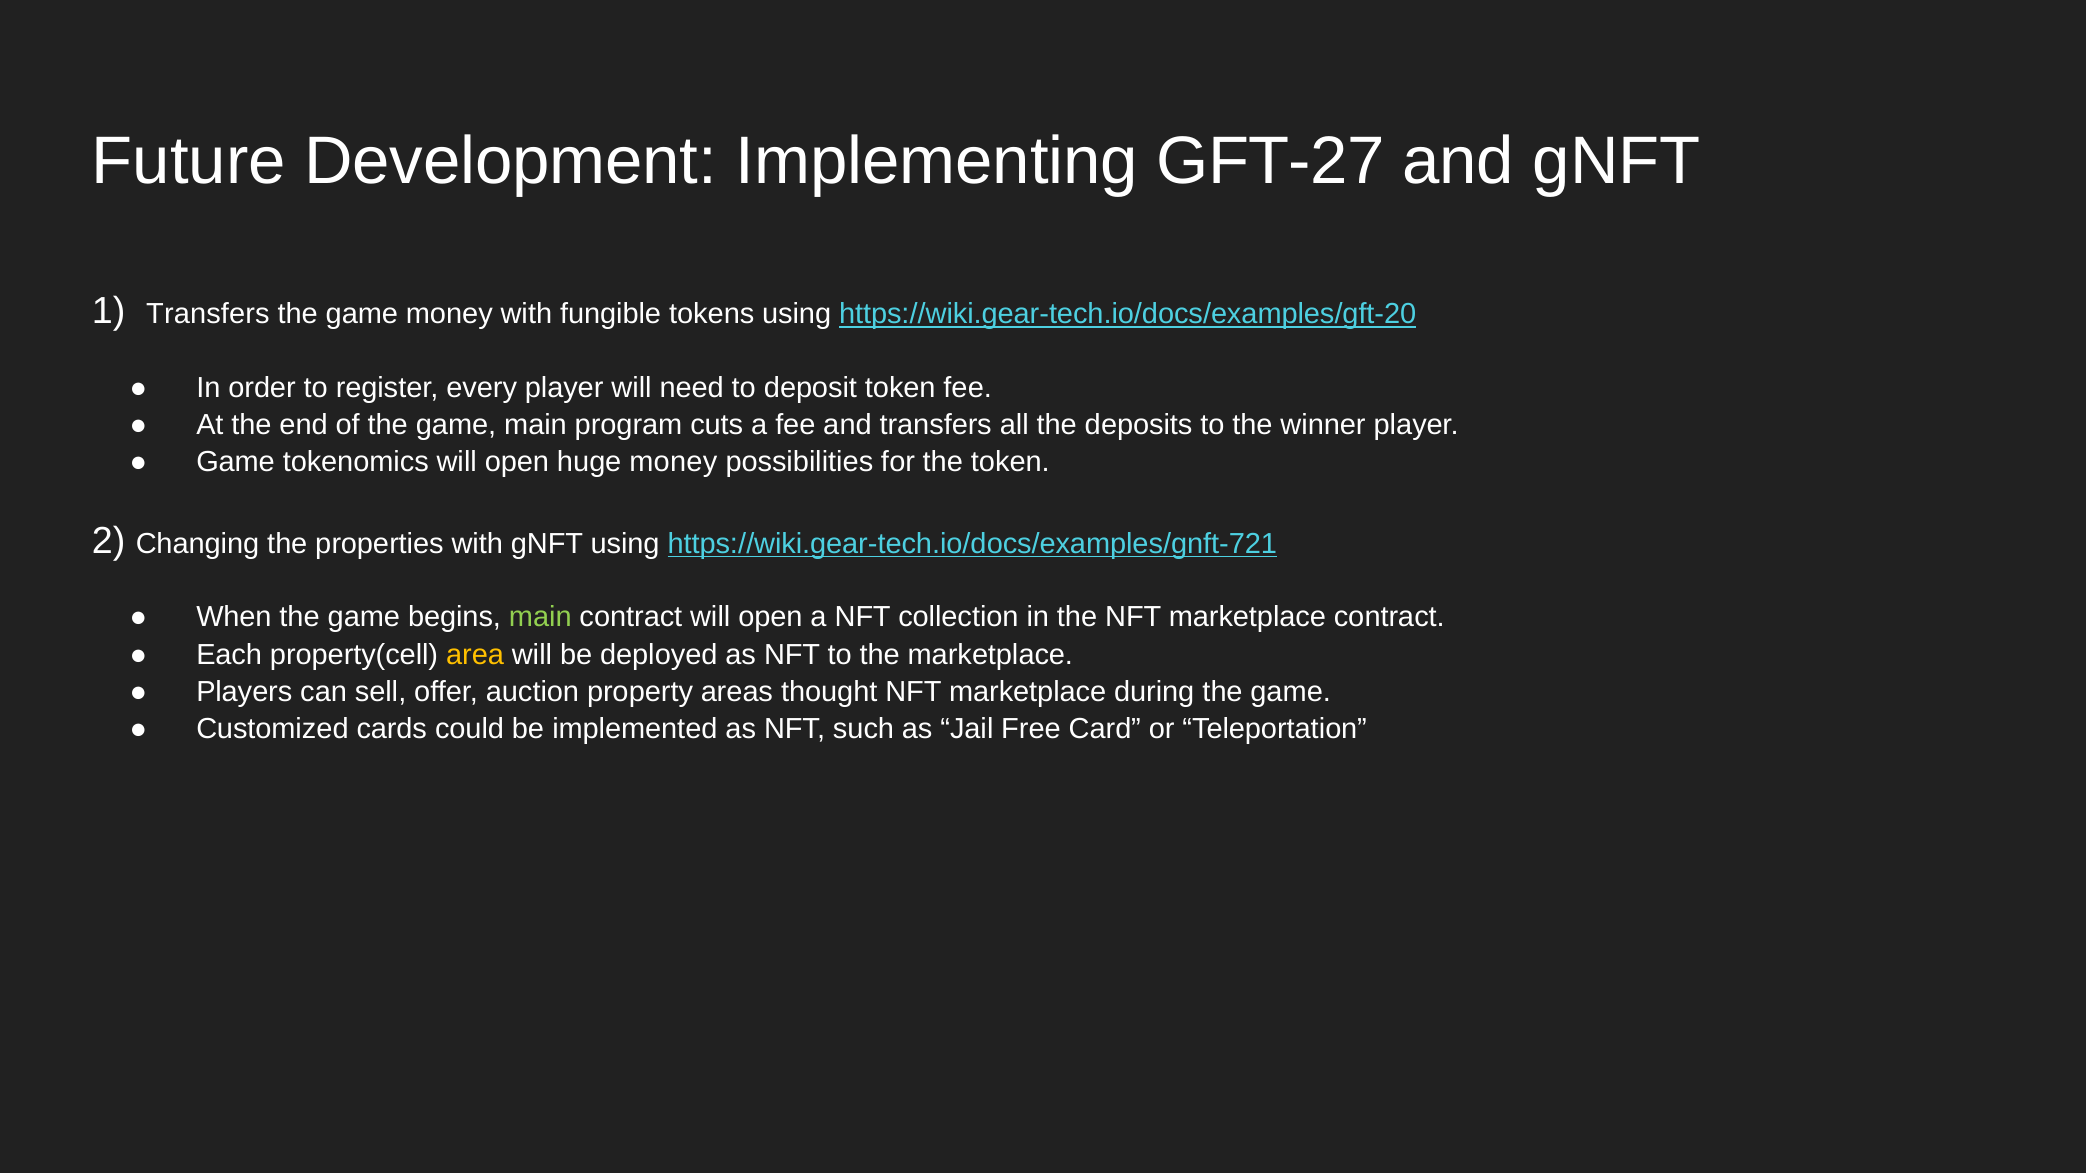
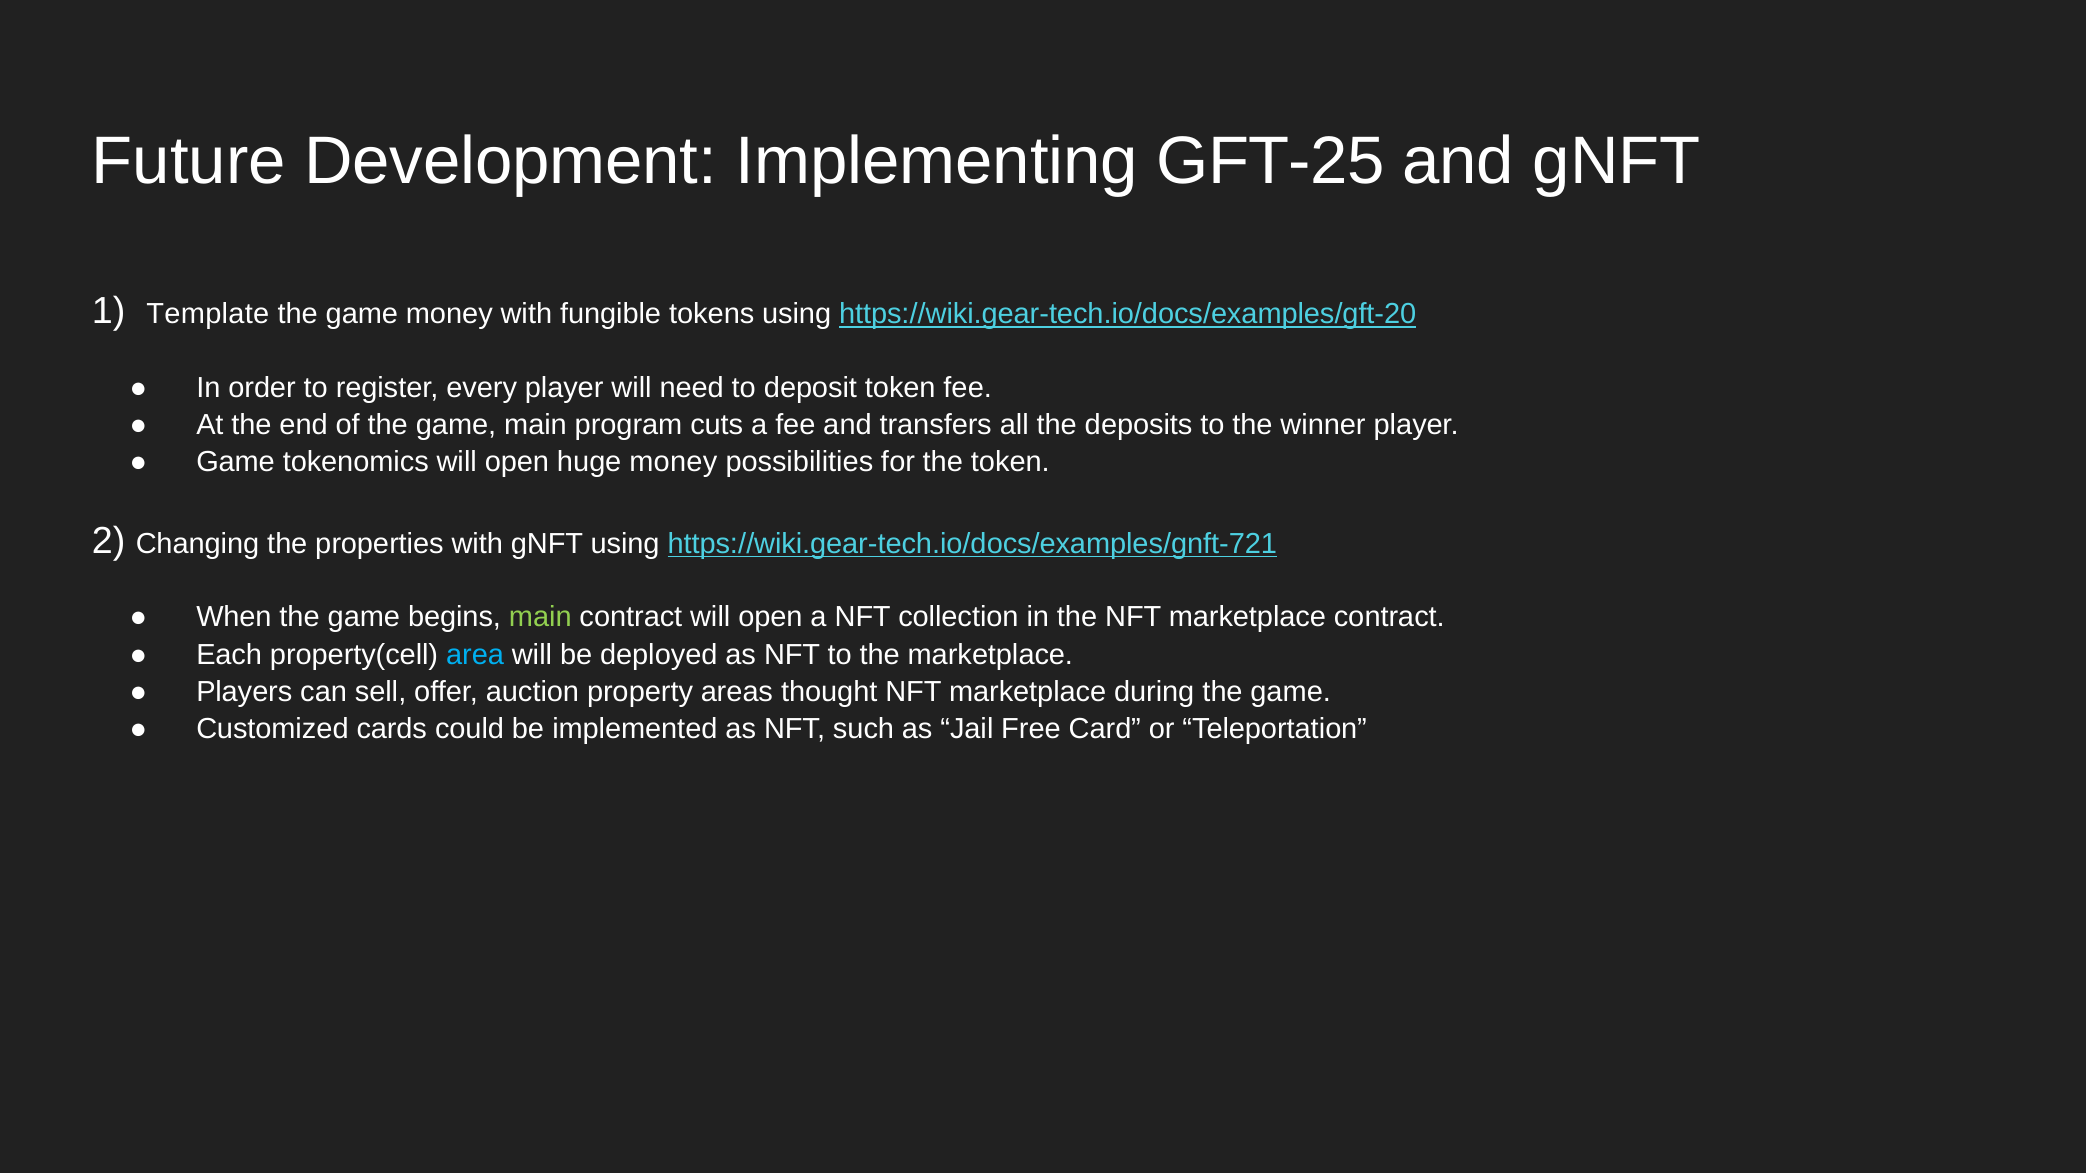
GFT-27: GFT-27 -> GFT-25 (1271, 161)
1 Transfers: Transfers -> Template (208, 315)
area colour: yellow -> light blue (475, 655)
